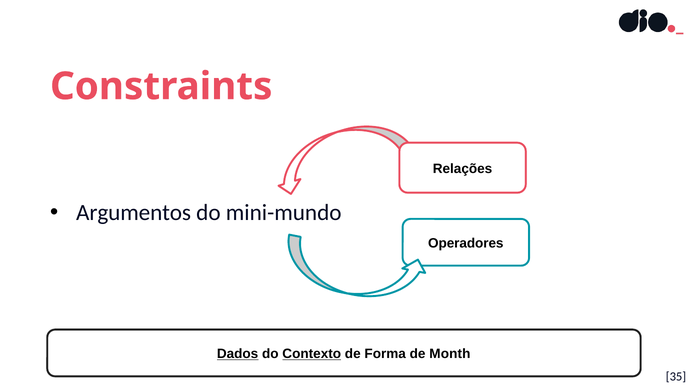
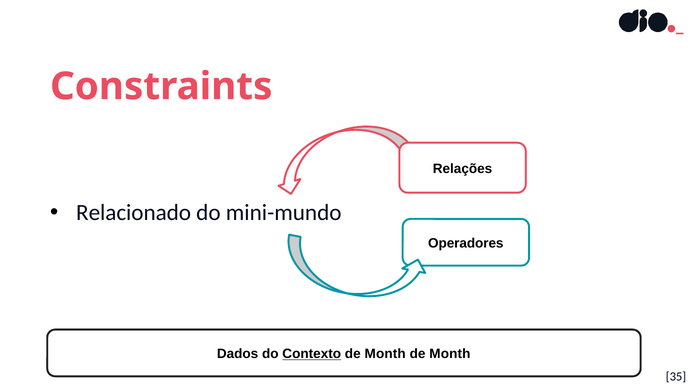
Argumentos: Argumentos -> Relacionado (134, 213)
Dados underline: present -> none (238, 354)
Forma: Forma -> Month (385, 354)
